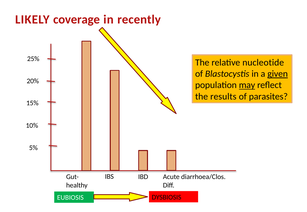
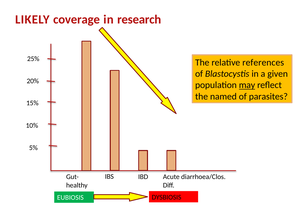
recently: recently -> research (139, 20)
nucleotide: nucleotide -> references (263, 63)
given underline: present -> none (278, 74)
results: results -> named (223, 97)
